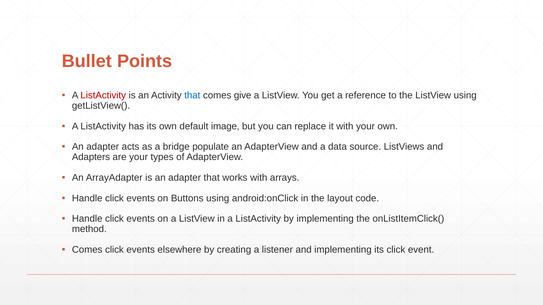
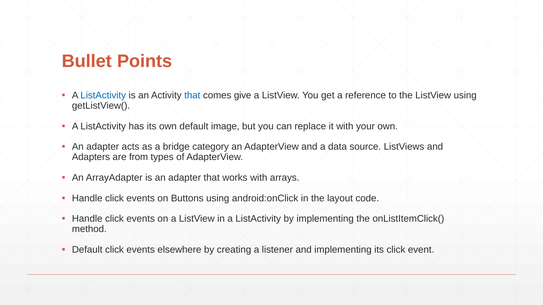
ListActivity colour: red -> blue (103, 95)
populate: populate -> category (211, 147)
are your: your -> from (139, 157)
Comes: Comes -> Default (87, 250)
